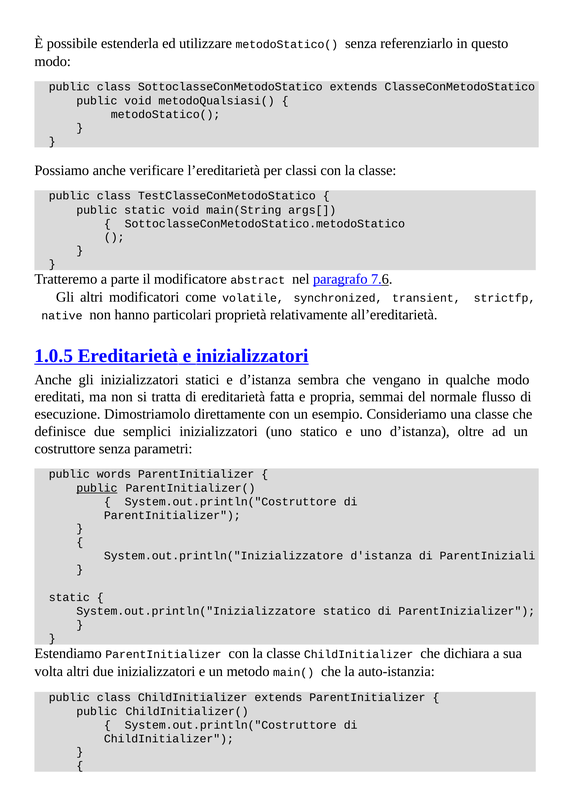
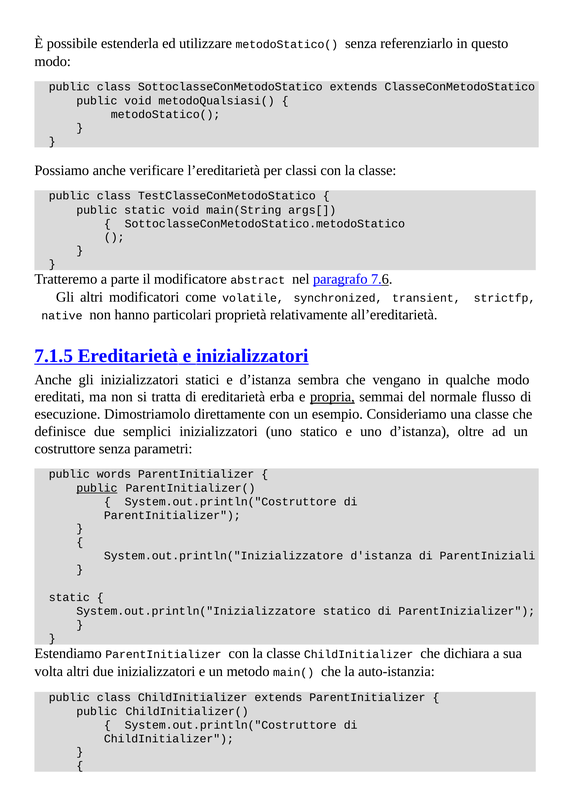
1.0.5: 1.0.5 -> 7.1.5 (54, 356)
fatta: fatta -> erba (282, 397)
propria underline: none -> present (332, 397)
